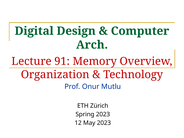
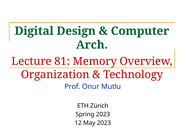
91: 91 -> 81 (62, 61)
